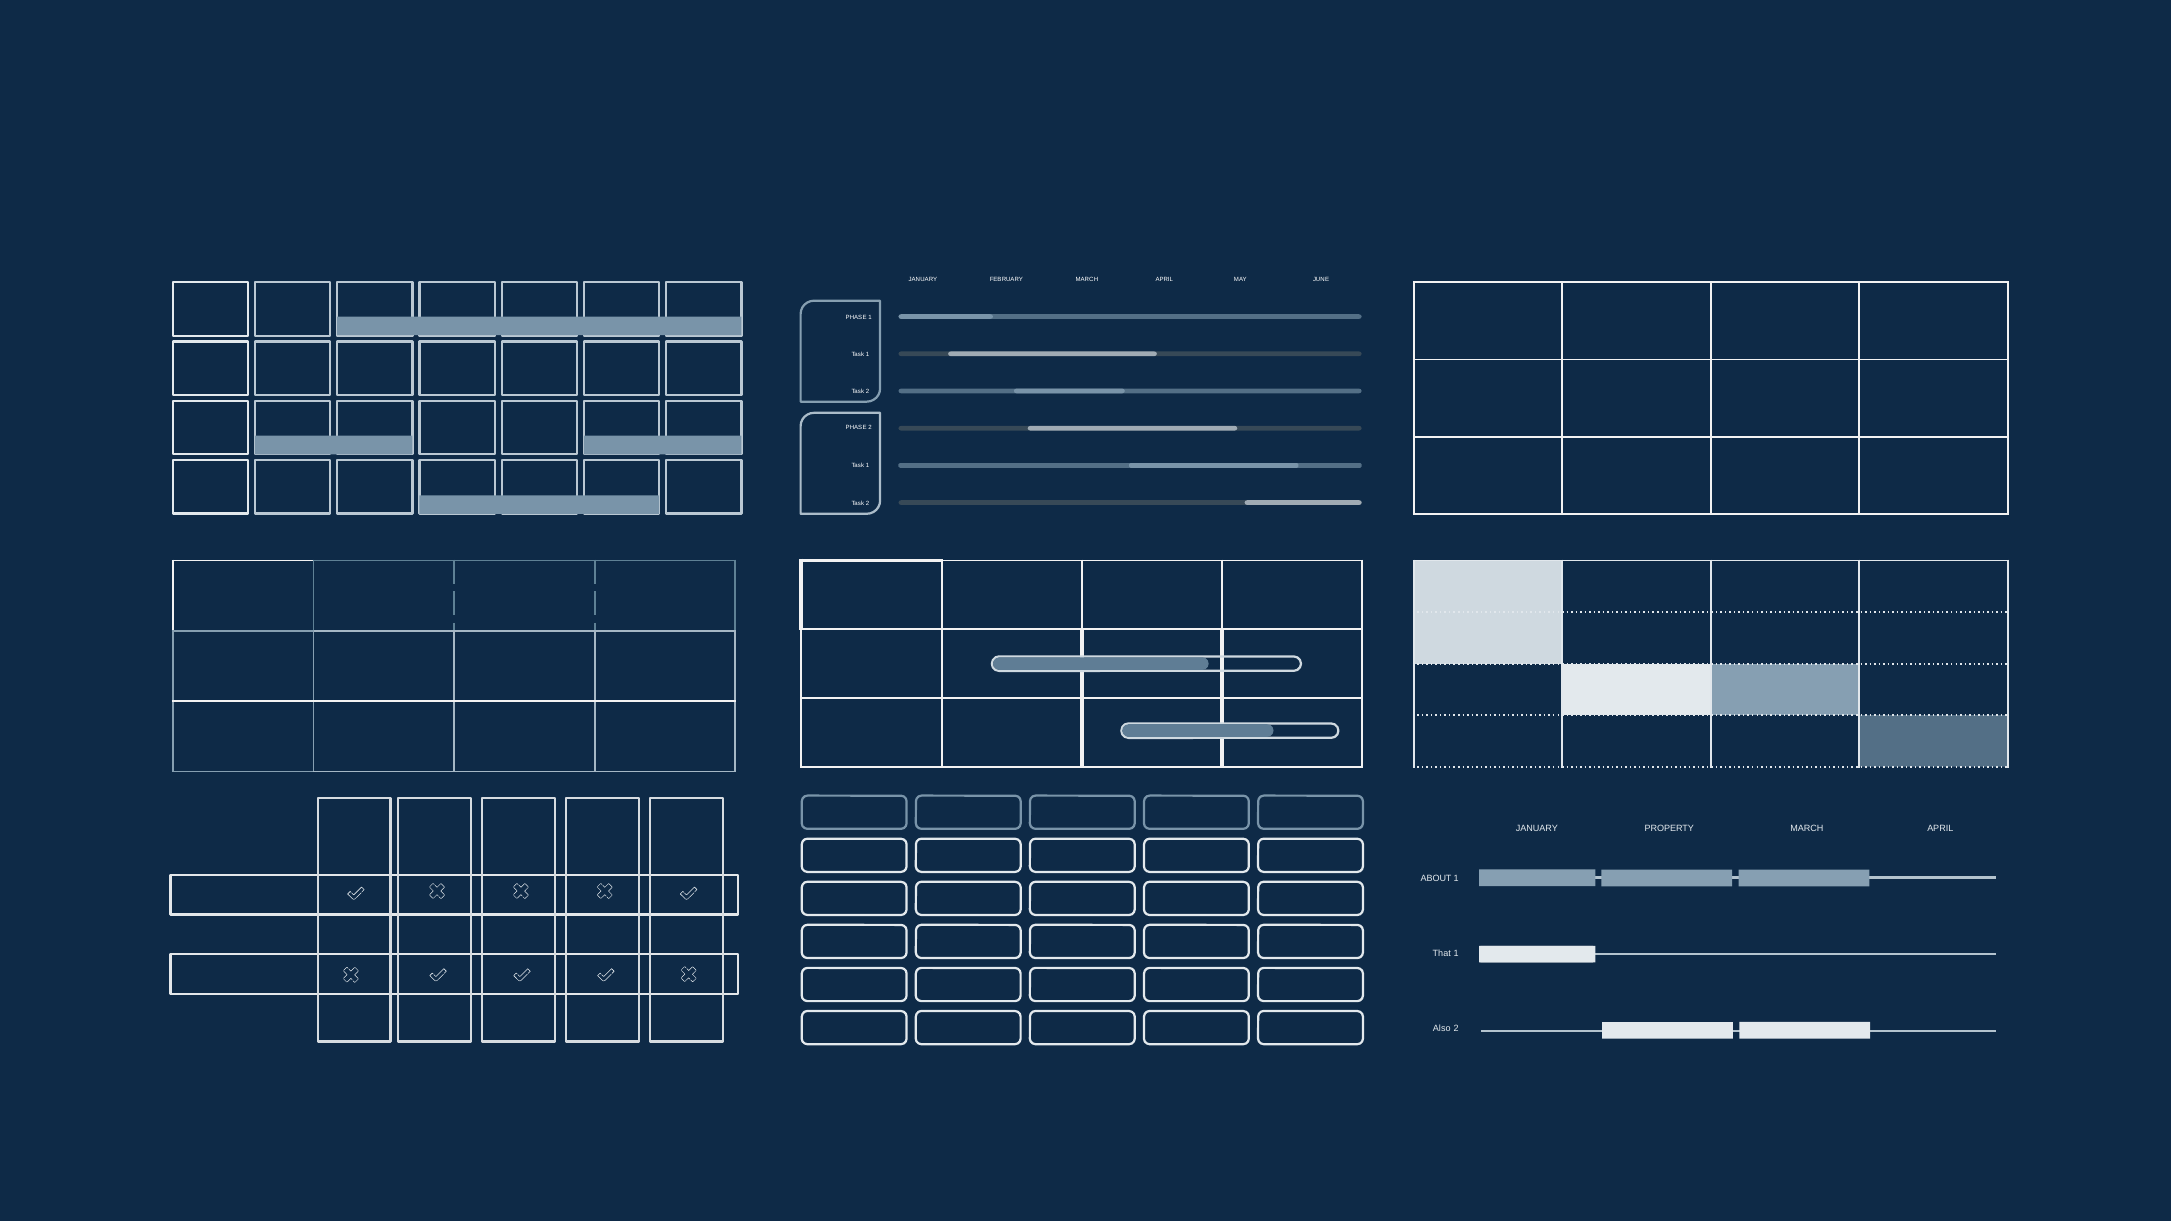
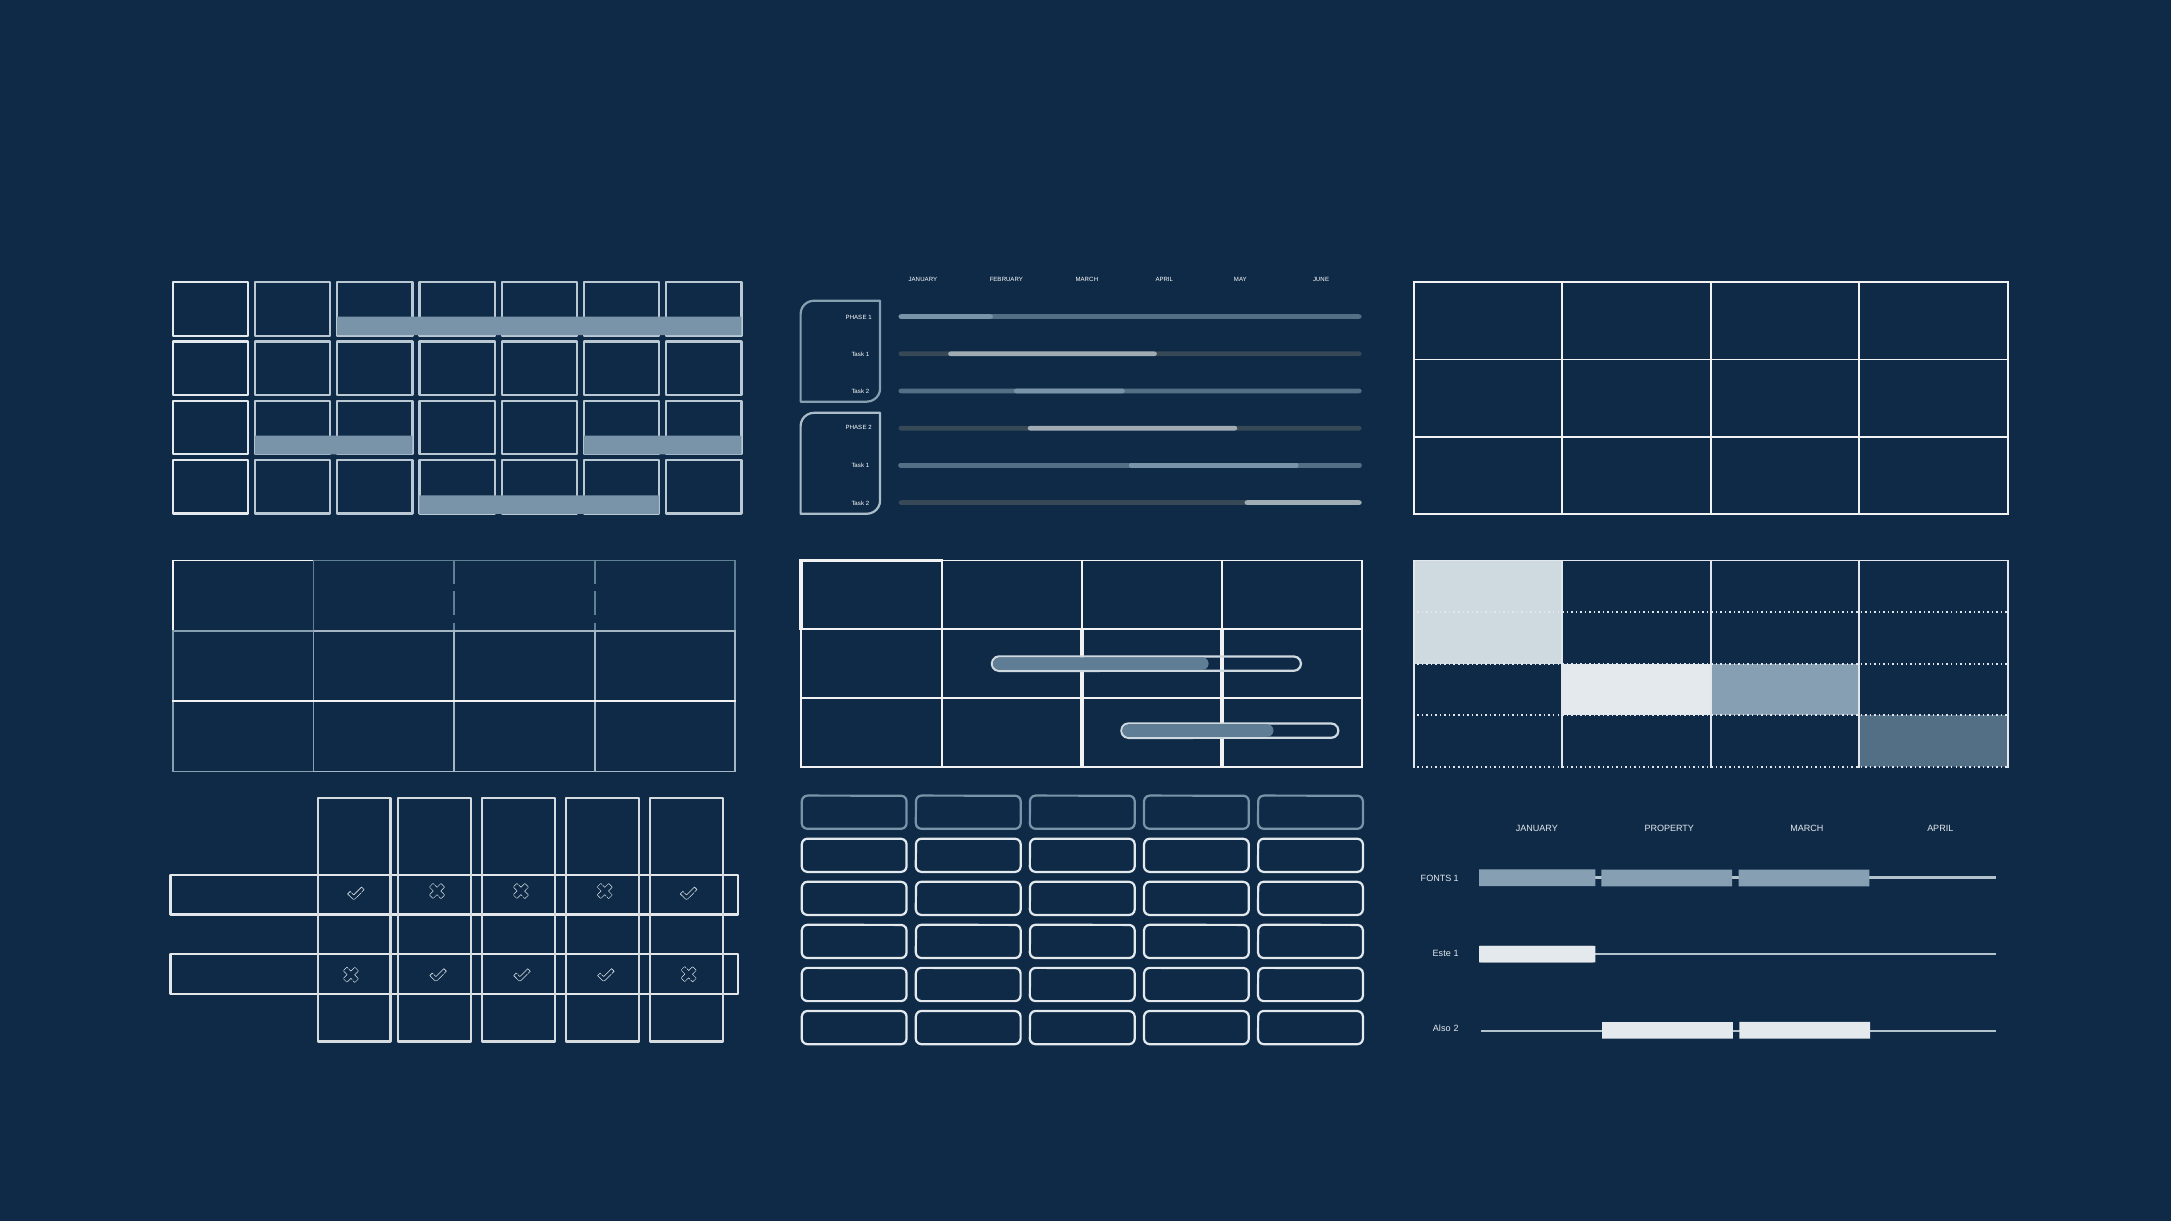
ABOUT: ABOUT -> FONTS (1436, 878)
That: That -> Este (1442, 953)
